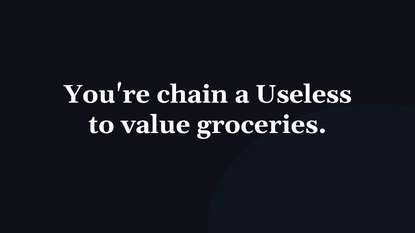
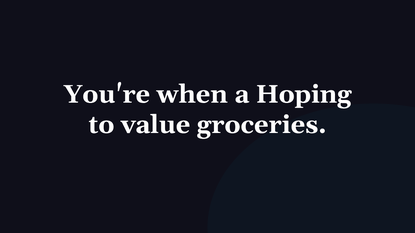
chain: chain -> when (192, 94)
Useless: Useless -> Hoping (304, 94)
